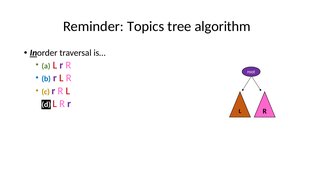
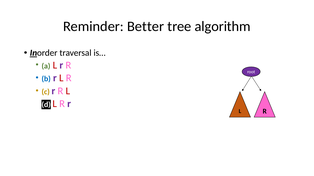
Topics: Topics -> Better (146, 26)
